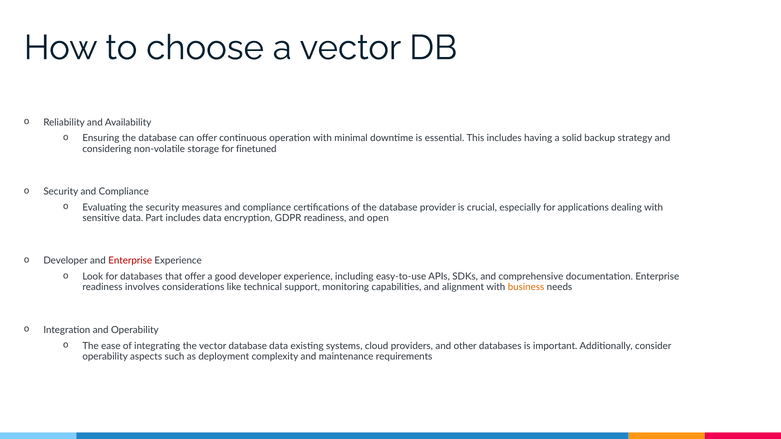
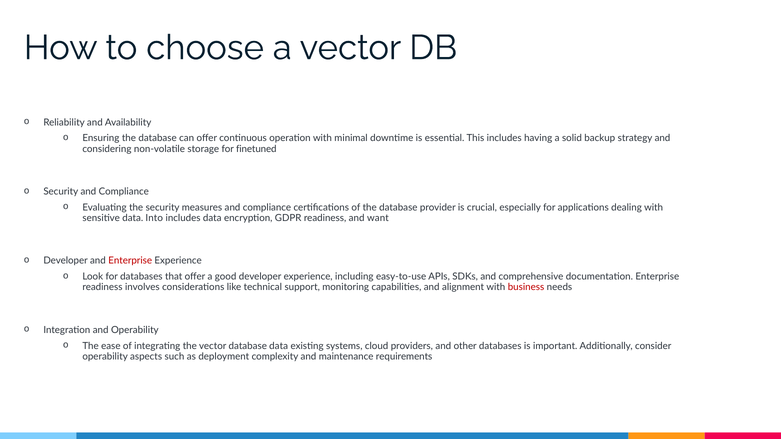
Part: Part -> Into (154, 218)
open: open -> want (378, 218)
business colour: orange -> red (526, 287)
